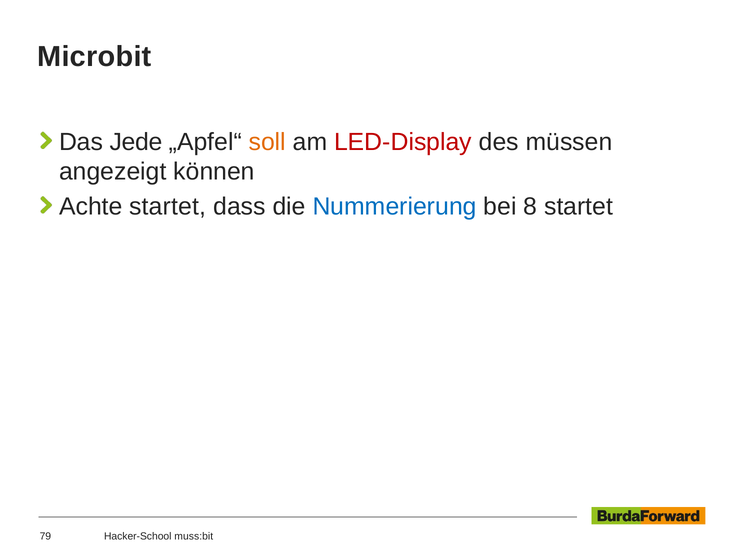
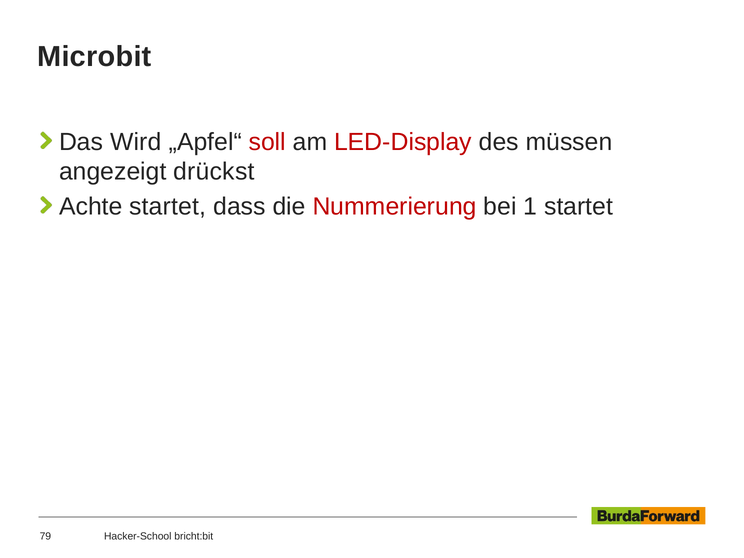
Jede: Jede -> Wird (136, 142)
soll colour: orange -> red (267, 142)
können: können -> drückst (214, 172)
Nummerierung colour: blue -> red (395, 206)
8: 8 -> 1 (530, 206)
muss:bit: muss:bit -> bricht:bit (194, 536)
